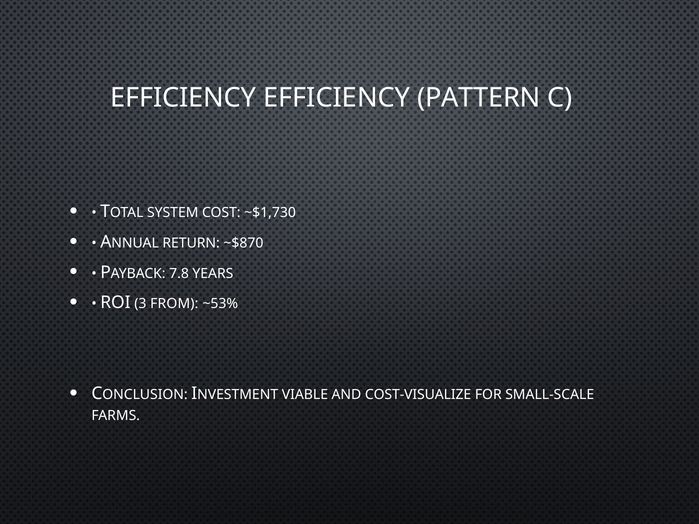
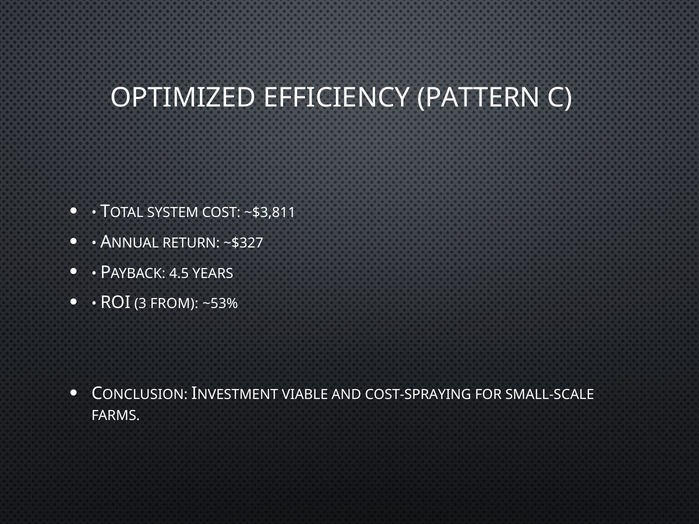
EFFICIENCY: EFFICIENCY -> OPTIMIZED (183, 98)
~$1,730: ~$1,730 -> ~$3,811 (270, 213)
~$870: ~$870 -> ~$327 (243, 243)
7.8: 7.8 -> 4.5 (179, 274)
COST-VISUALIZE: COST-VISUALIZE -> COST-SPRAYING (418, 395)
